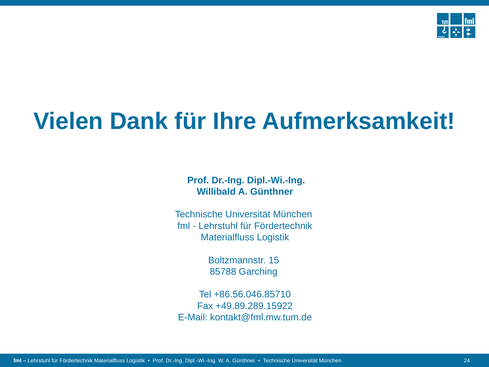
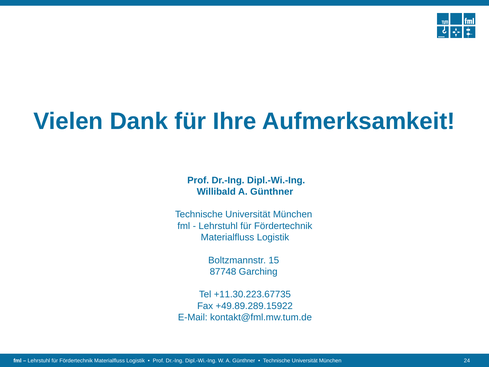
85788: 85788 -> 87748 (223, 271)
+86.56.046.85710: +86.56.046.85710 -> +11.30.223.67735 (252, 294)
